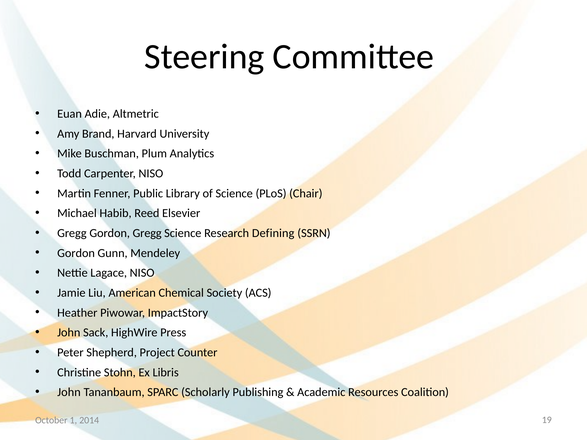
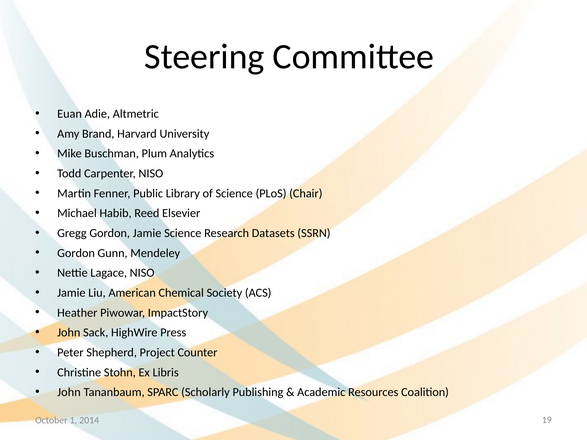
Gordon Gregg: Gregg -> Jamie (147, 233)
Defining: Defining -> Datasets (273, 233)
